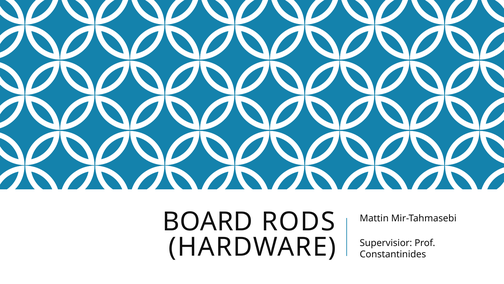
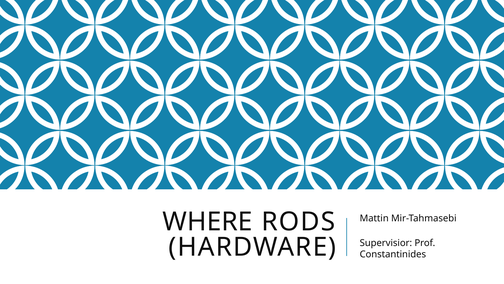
BOARD: BOARD -> WHERE (208, 222)
